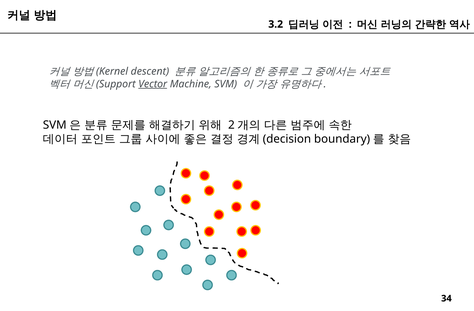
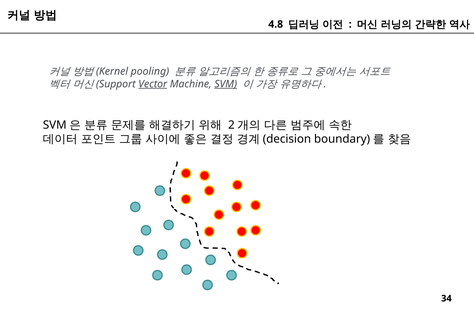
3.2: 3.2 -> 4.8 (276, 24)
descent: descent -> pooling (150, 72)
SVM underline: none -> present (226, 84)
